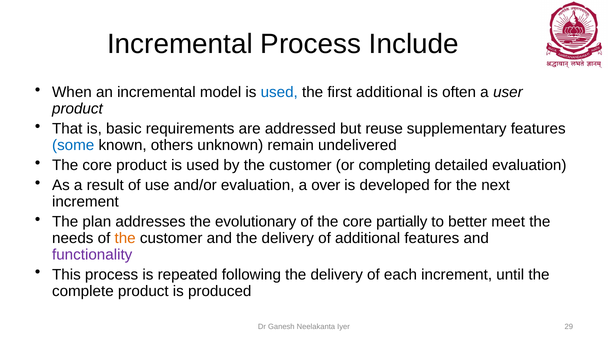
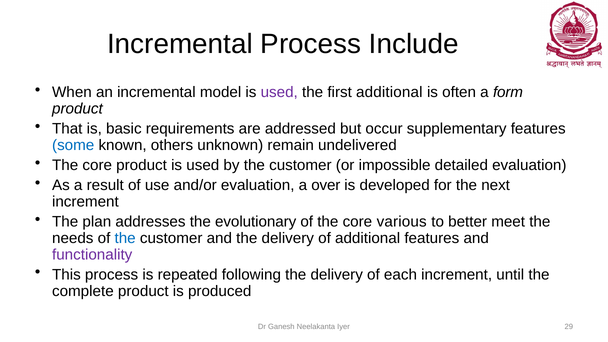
used colour: blue -> purple (279, 92)
user: user -> form (508, 92)
reuse: reuse -> occur (384, 129)
completing: completing -> impossible (395, 165)
partially: partially -> various (402, 222)
the colour: orange -> blue (125, 238)
